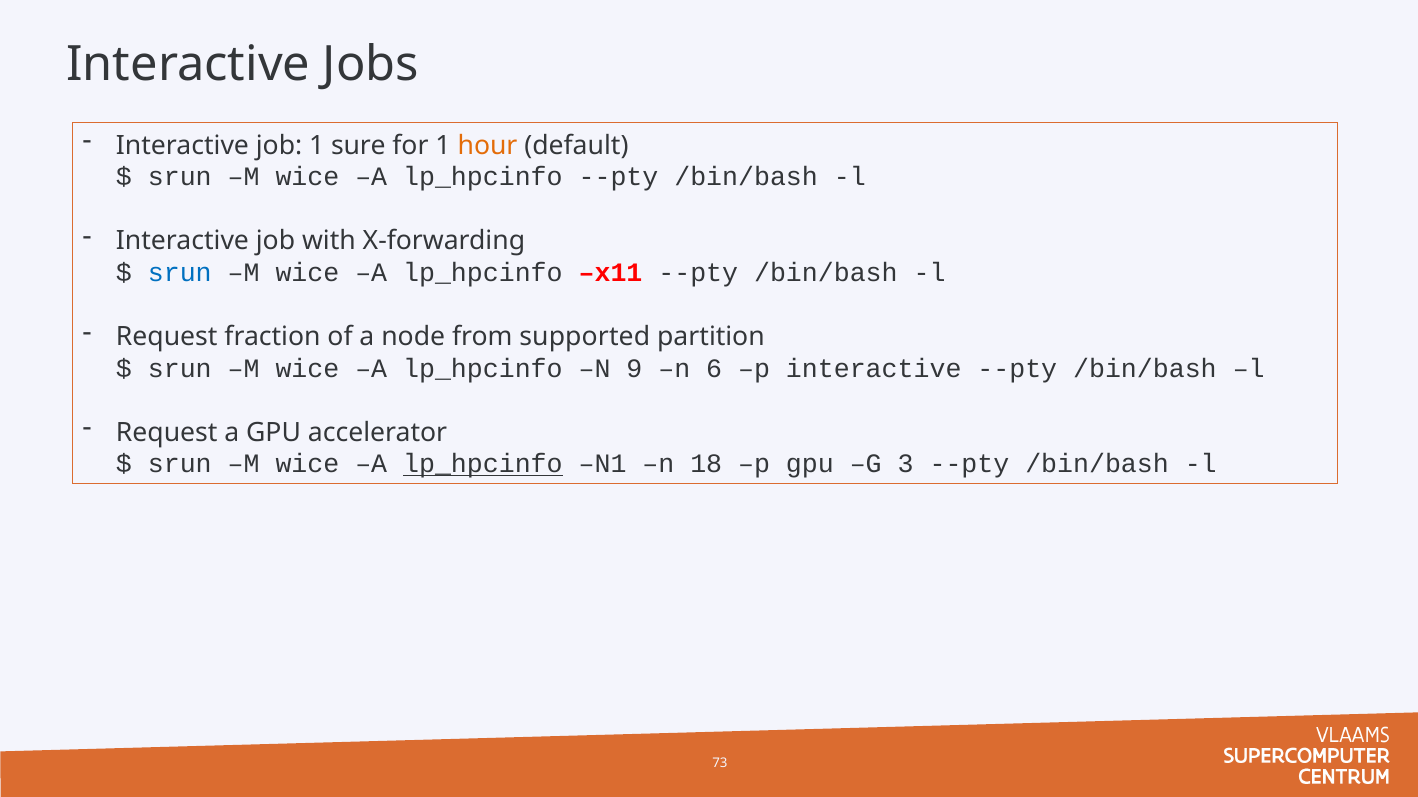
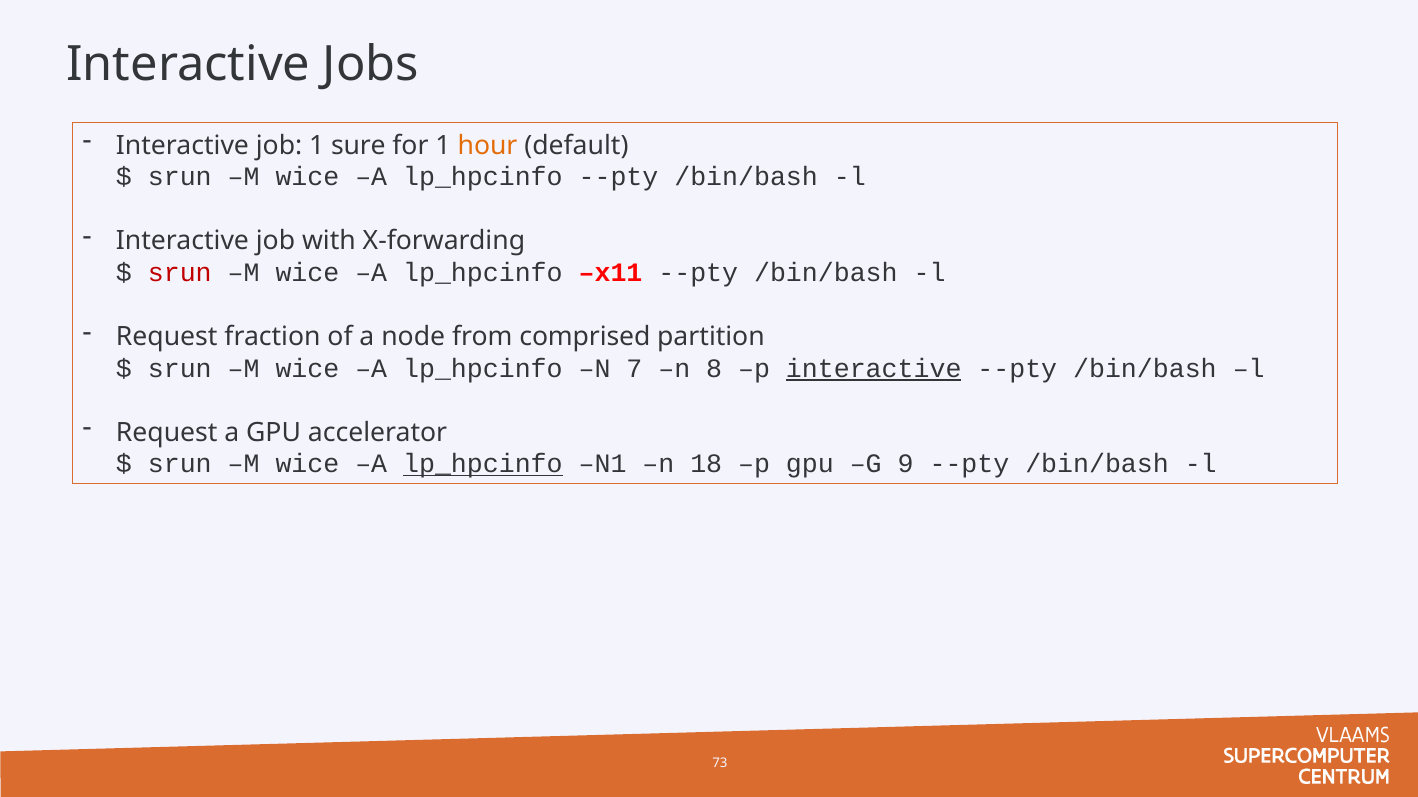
srun colour: blue -> red (180, 273)
supported: supported -> comprised (585, 337)
9: 9 -> 7 (634, 369)
6: 6 -> 8 (714, 369)
interactive underline: none -> present (874, 369)
3: 3 -> 9 (906, 464)
